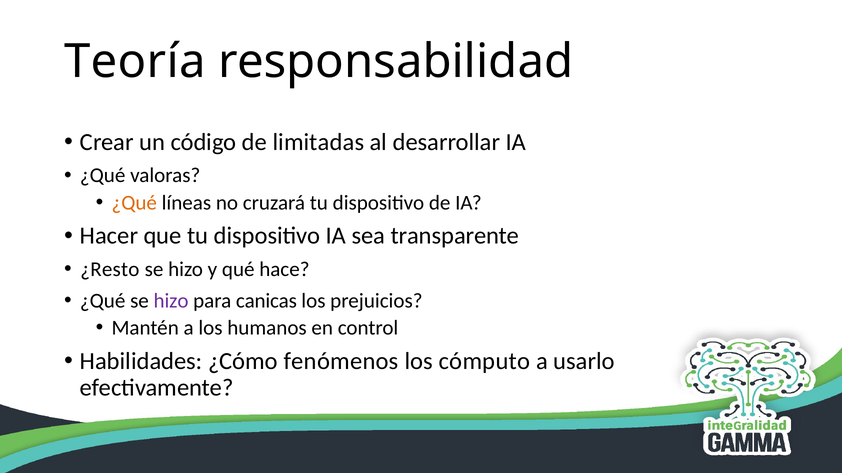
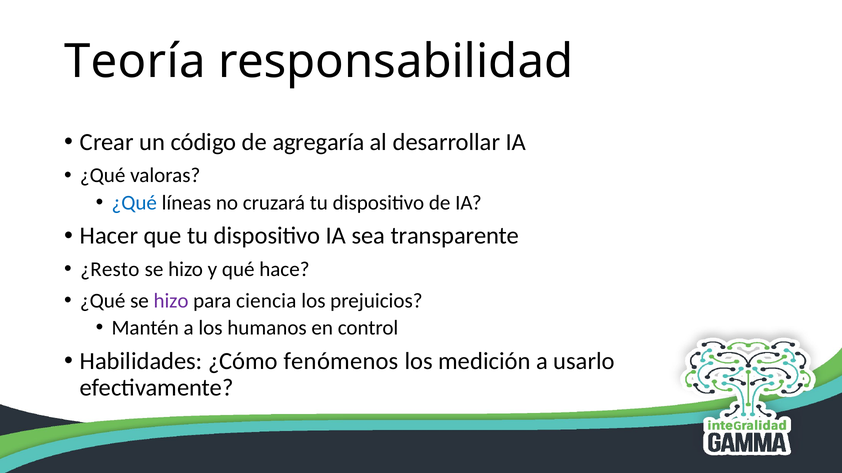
limitadas: limitadas -> agregaría (318, 142)
¿Qué colour: orange -> blue (134, 203)
canicas: canicas -> ciencia (266, 301)
cómputo: cómputo -> medición (485, 362)
